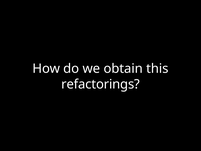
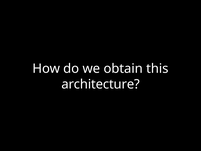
refactorings: refactorings -> architecture (101, 84)
